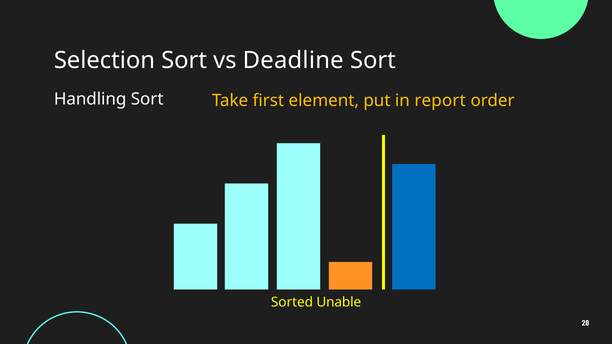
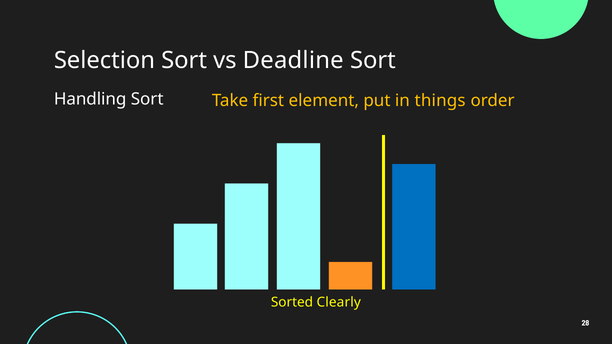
report: report -> things (440, 101)
Unable: Unable -> Clearly (339, 302)
